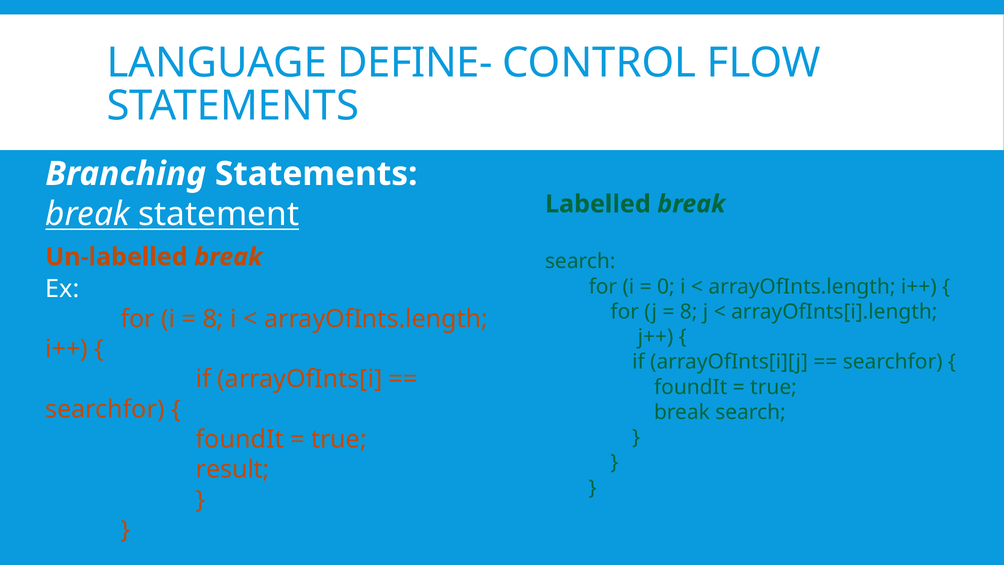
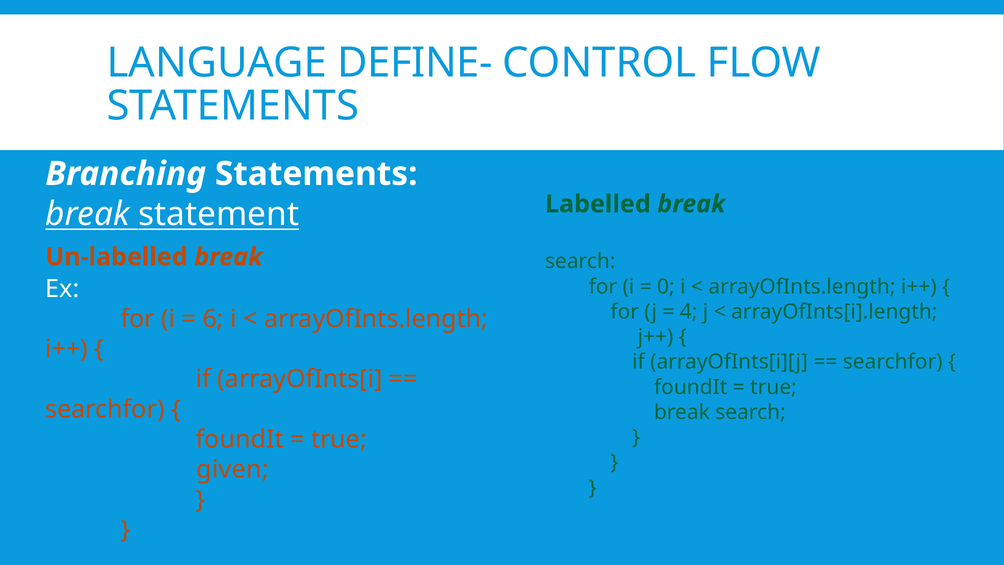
8: 8 -> 4 (689, 312)
8: 8 -> 6 (213, 319)
result: result -> given (233, 469)
